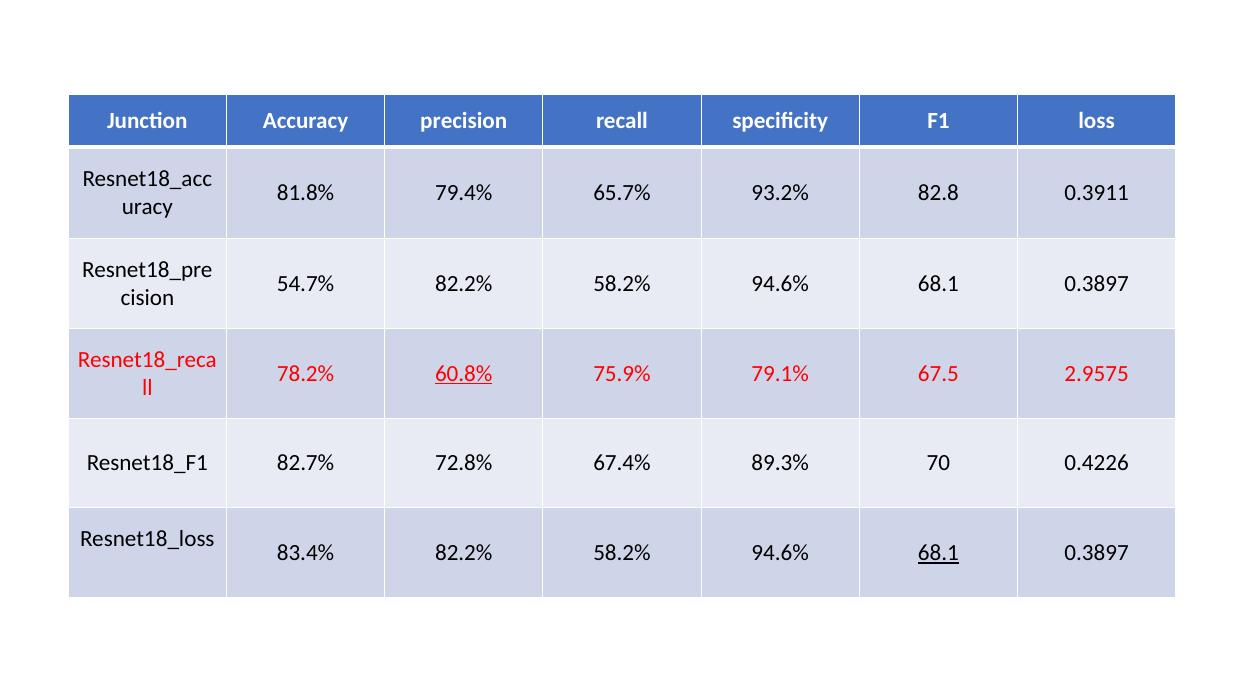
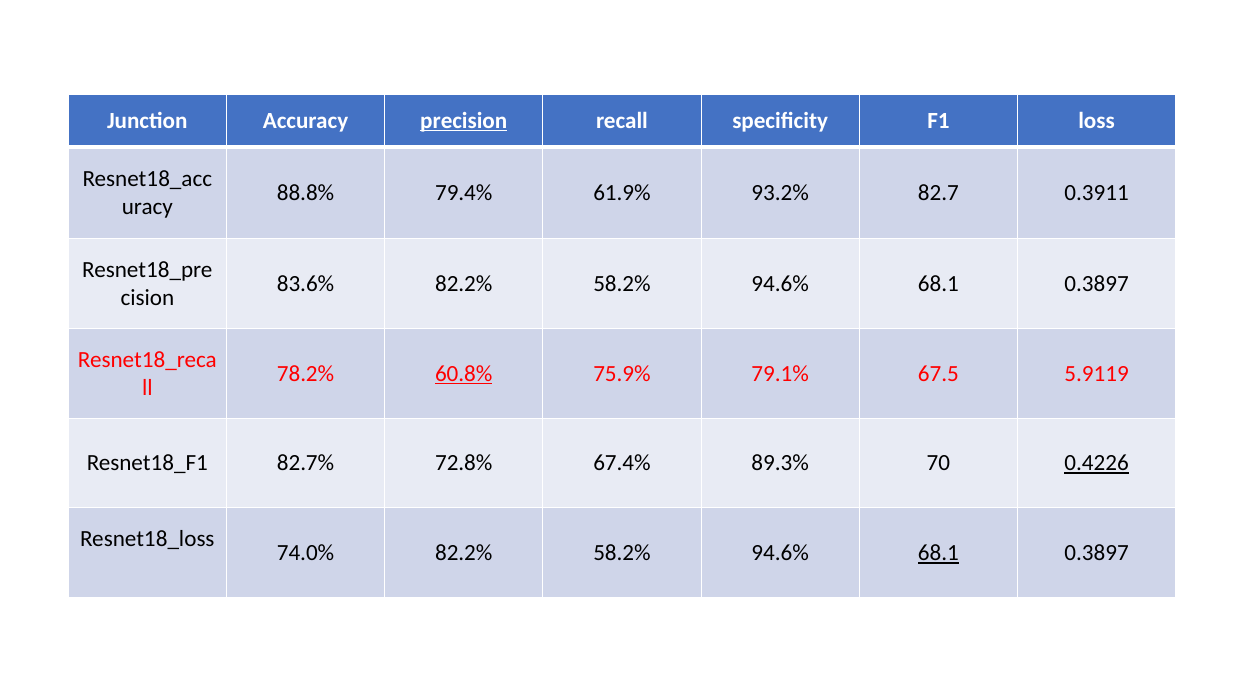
precision underline: none -> present (464, 121)
81.8%: 81.8% -> 88.8% (306, 193)
65.7%: 65.7% -> 61.9% (622, 193)
82.8: 82.8 -> 82.7 (938, 193)
54.7%: 54.7% -> 83.6% (306, 284)
2.9575: 2.9575 -> 5.9119 (1097, 374)
0.4226 underline: none -> present (1097, 463)
83.4%: 83.4% -> 74.0% (306, 553)
